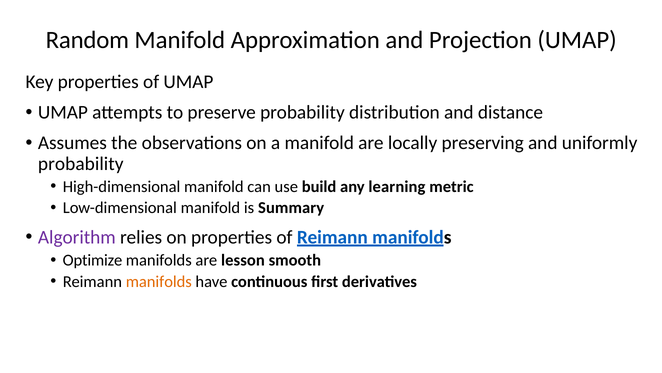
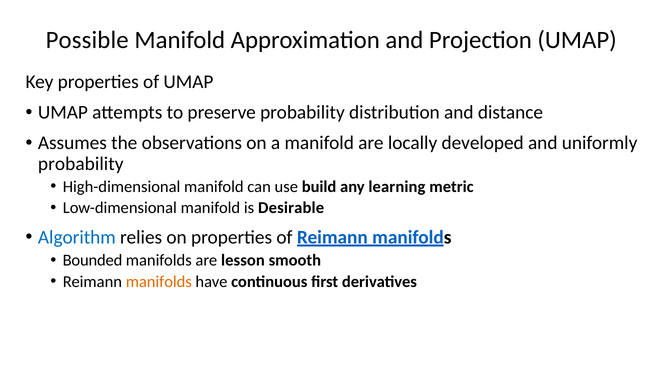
Random: Random -> Possible (87, 40)
preserving: preserving -> developed (483, 143)
Summary: Summary -> Desirable (291, 208)
Algorithm colour: purple -> blue (77, 237)
Optimize: Optimize -> Bounded (93, 260)
